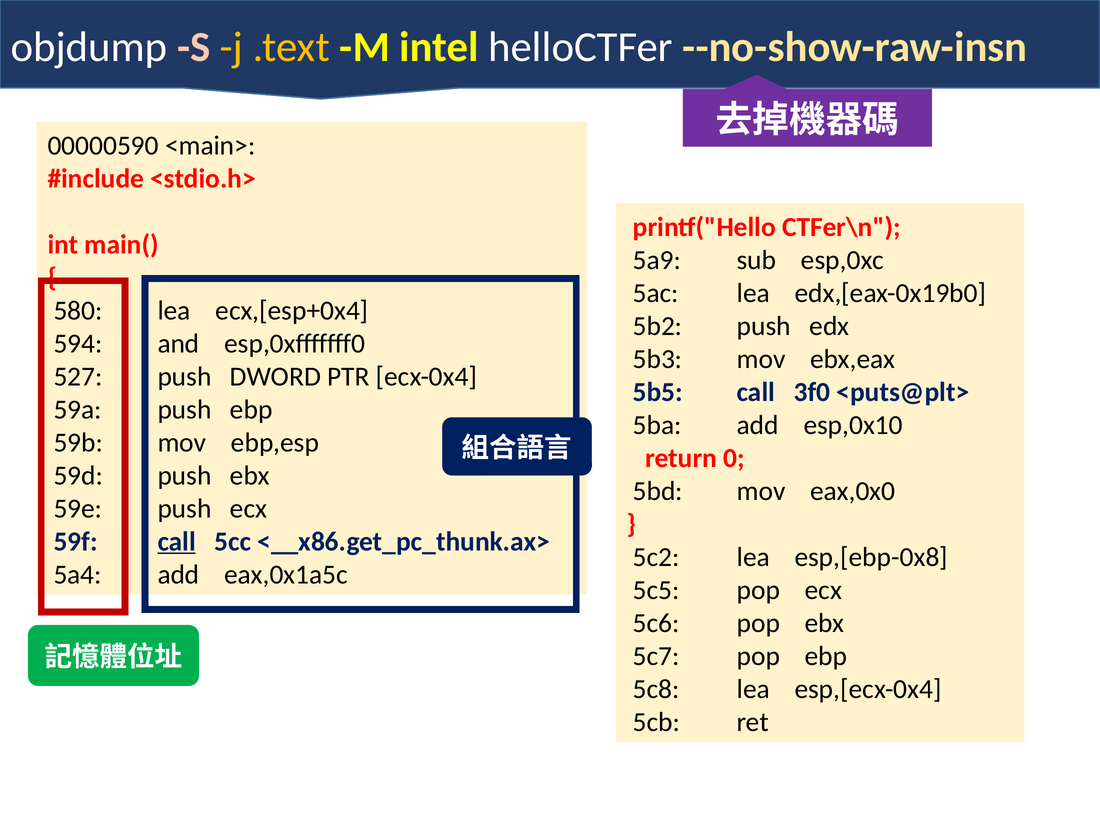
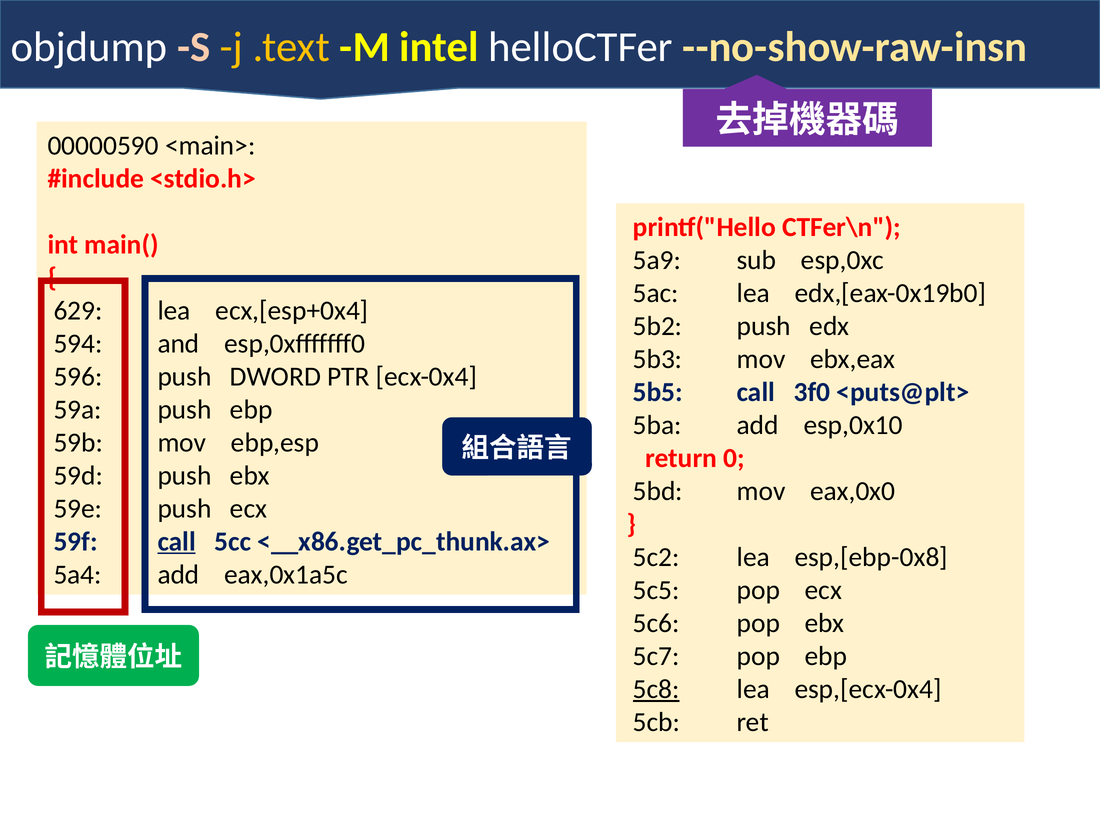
580: 580 -> 629 (78, 310)
527: 527 -> 596 (78, 376)
5c8 underline: none -> present (656, 689)
